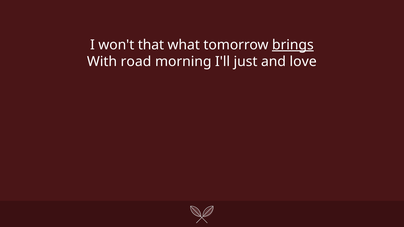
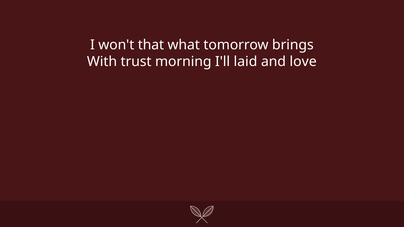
brings underline: present -> none (293, 45)
road: road -> trust (136, 62)
just: just -> laid (245, 62)
